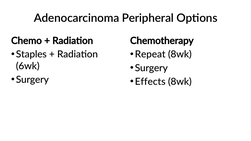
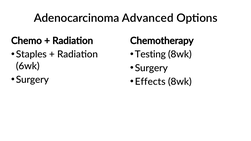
Peripheral: Peripheral -> Advanced (148, 18)
Repeat: Repeat -> Testing (150, 54)
